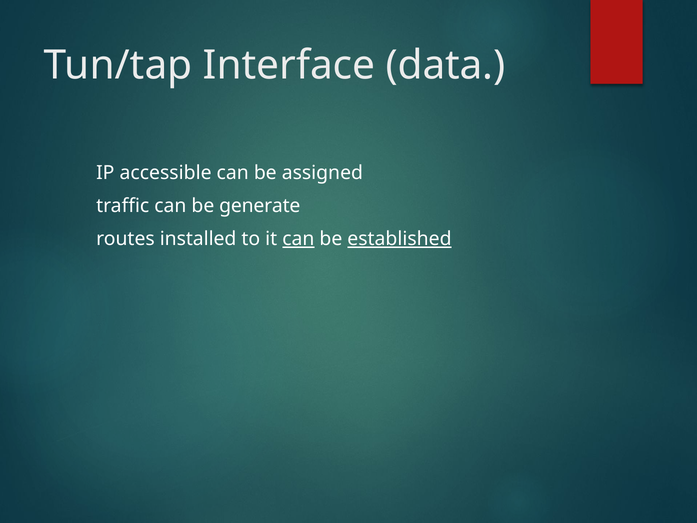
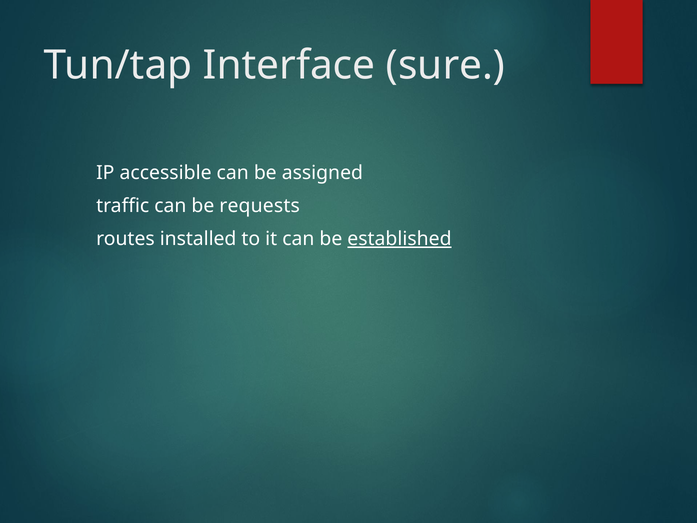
data: data -> sure (446, 65)
generate: generate -> requests (260, 206)
can underline: present -> none (298, 239)
